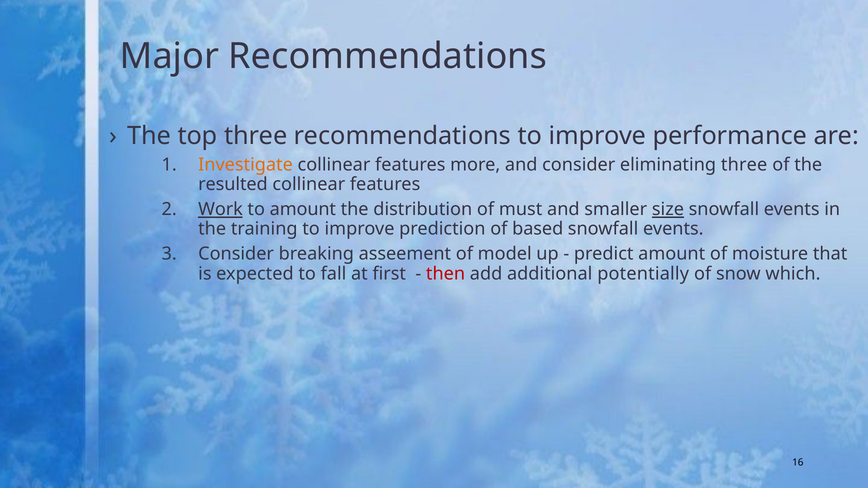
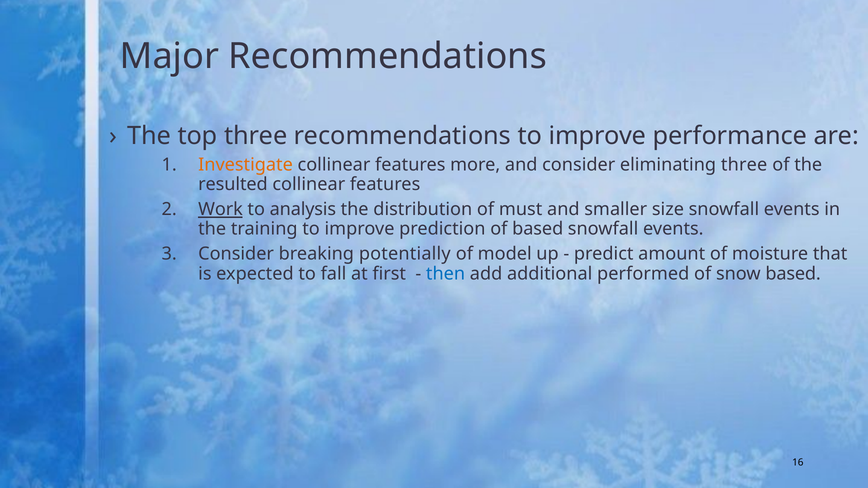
to amount: amount -> analysis (303, 210)
size underline: present -> none (668, 210)
asseement: asseement -> potentially (405, 254)
then colour: red -> blue (446, 274)
potentially: potentially -> performed (643, 274)
snow which: which -> based (793, 274)
